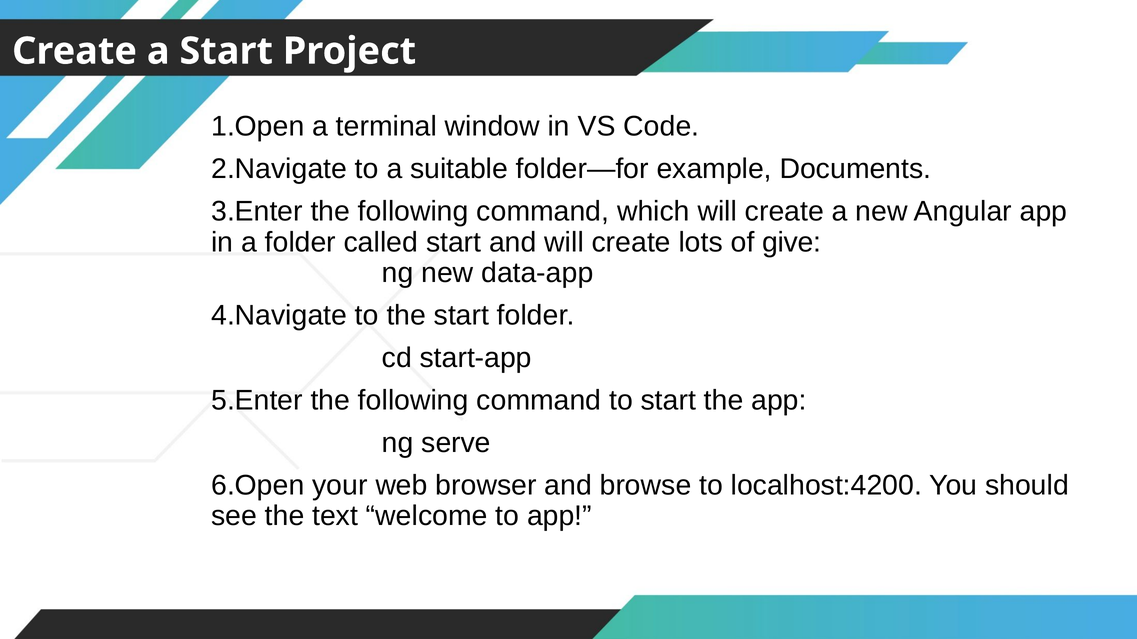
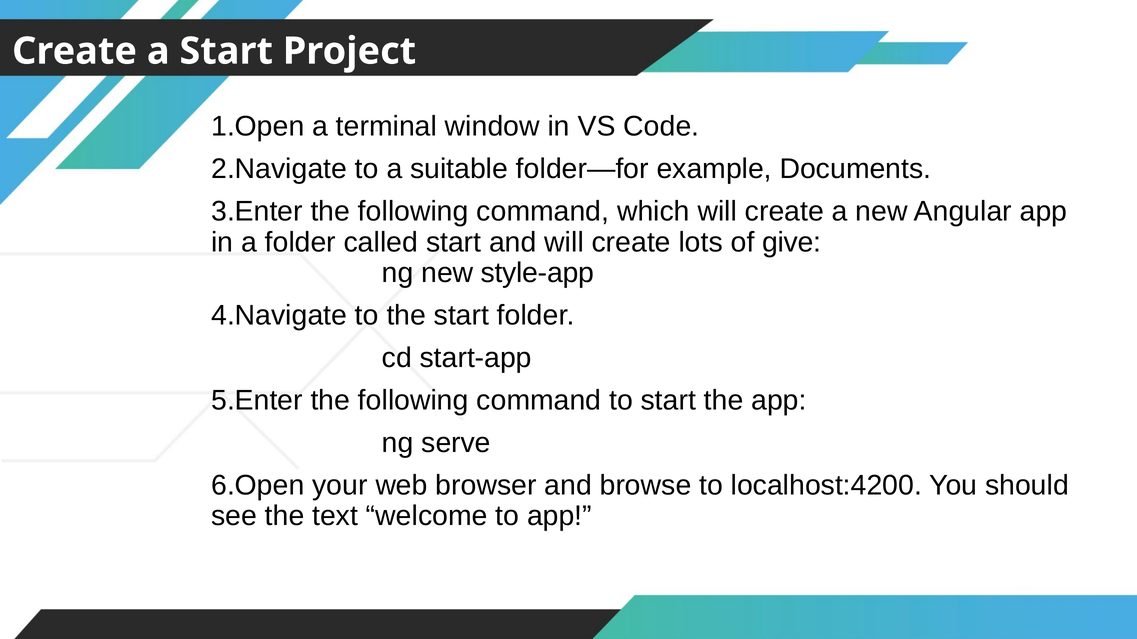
data-app: data-app -> style-app (537, 273)
